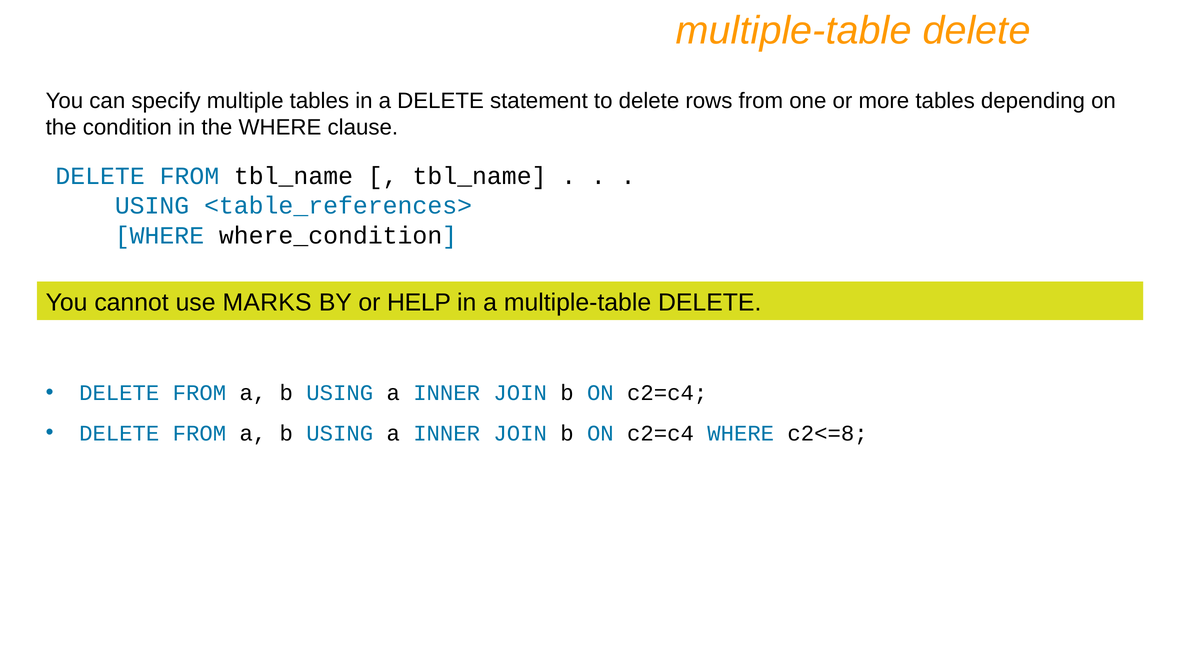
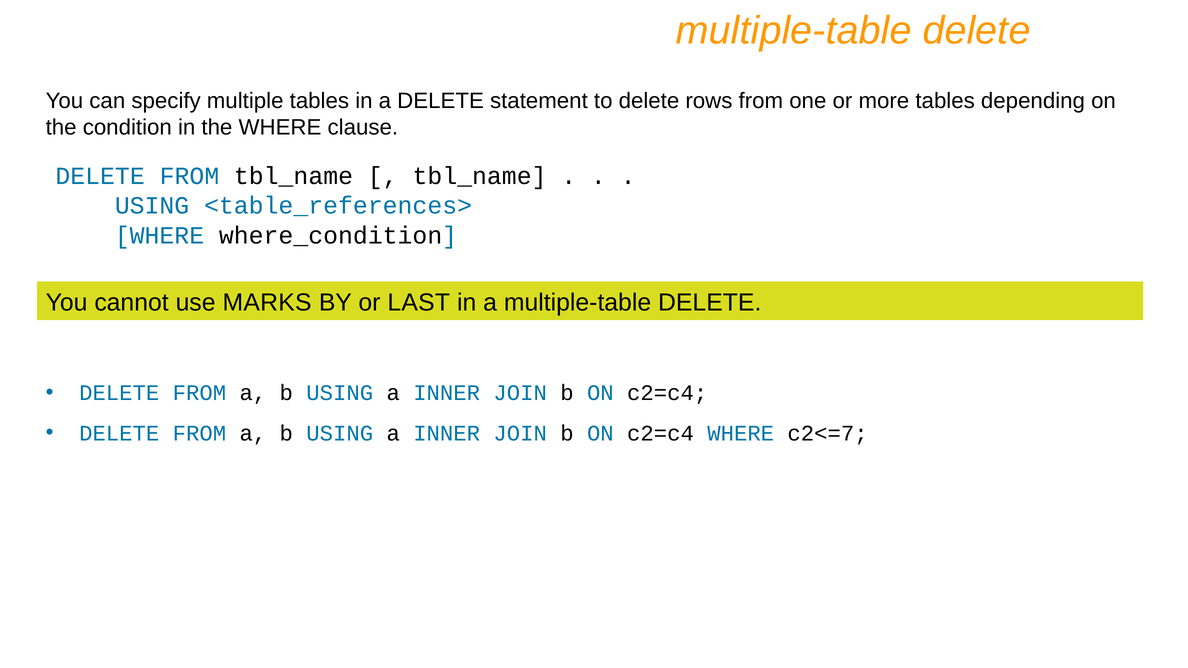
HELP: HELP -> LAST (419, 303)
c2<=8: c2<=8 -> c2<=7 (828, 433)
